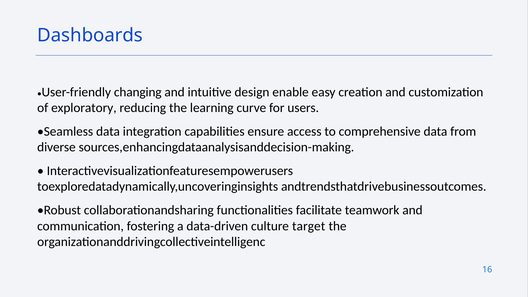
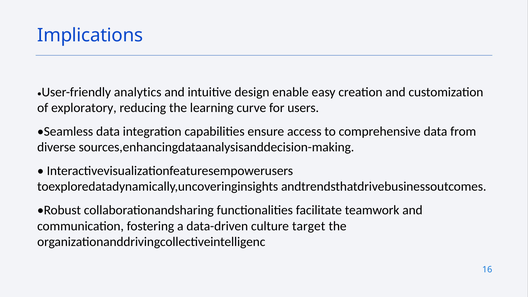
Dashboards: Dashboards -> Implications (90, 35)
changing: changing -> analytics (138, 92)
